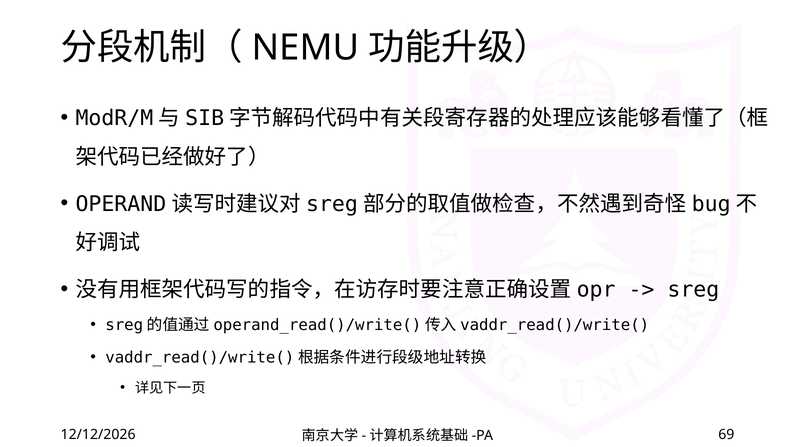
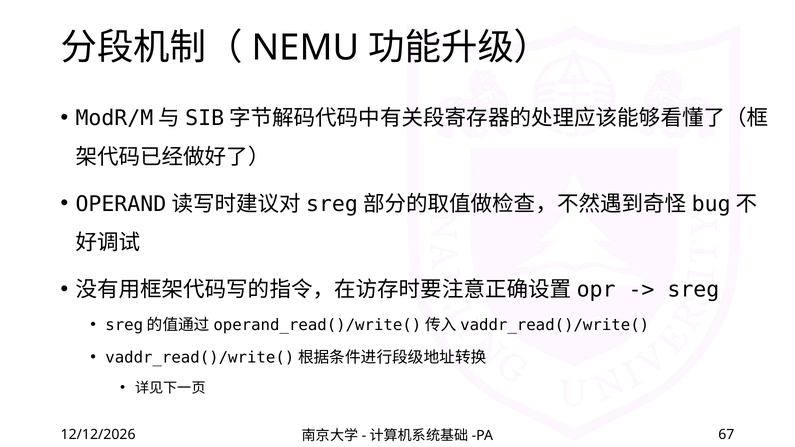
69: 69 -> 67 (726, 435)
